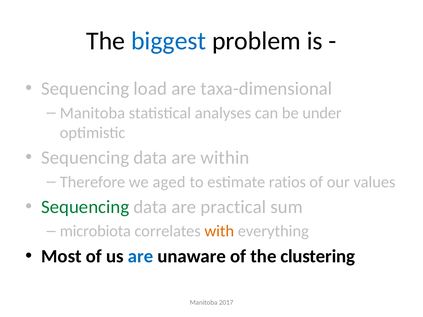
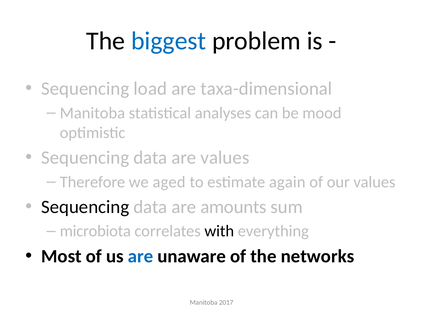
under: under -> mood (322, 113)
are within: within -> values (225, 158)
ratios: ratios -> again (287, 182)
Sequencing colour: green -> black (85, 207)
practical: practical -> amounts (233, 207)
with colour: orange -> black (219, 231)
clustering: clustering -> networks (318, 256)
